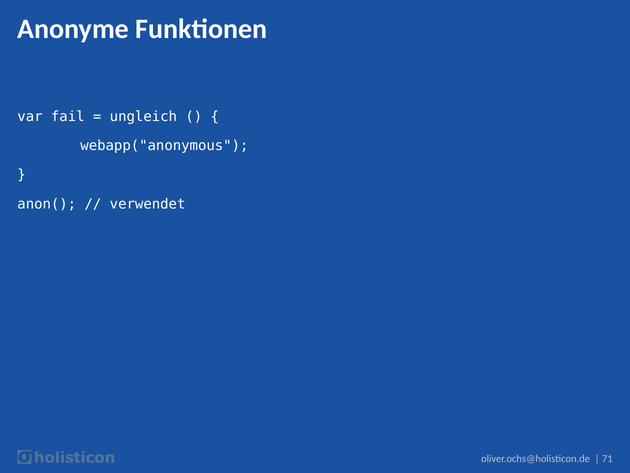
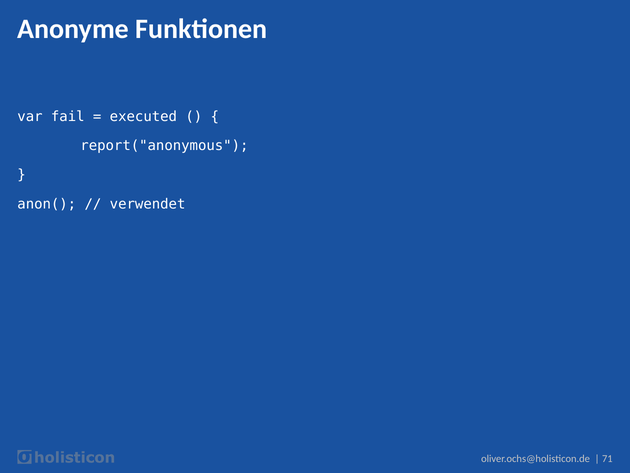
ungleich: ungleich -> executed (143, 117)
webapp("anonymous: webapp("anonymous -> report("anonymous (164, 146)
